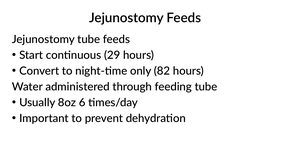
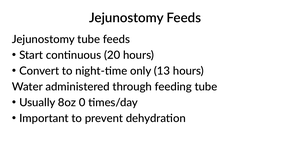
29: 29 -> 20 (112, 55)
82: 82 -> 13 (162, 71)
6: 6 -> 0 (82, 103)
